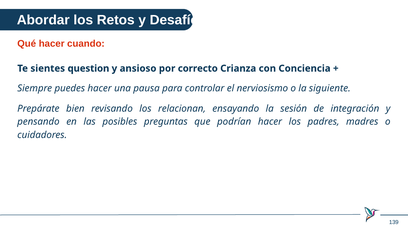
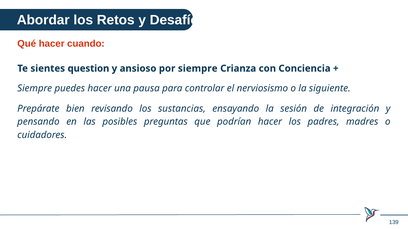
por correcto: correcto -> siempre (198, 69)
relacionan: relacionan -> sustancias (182, 109)
